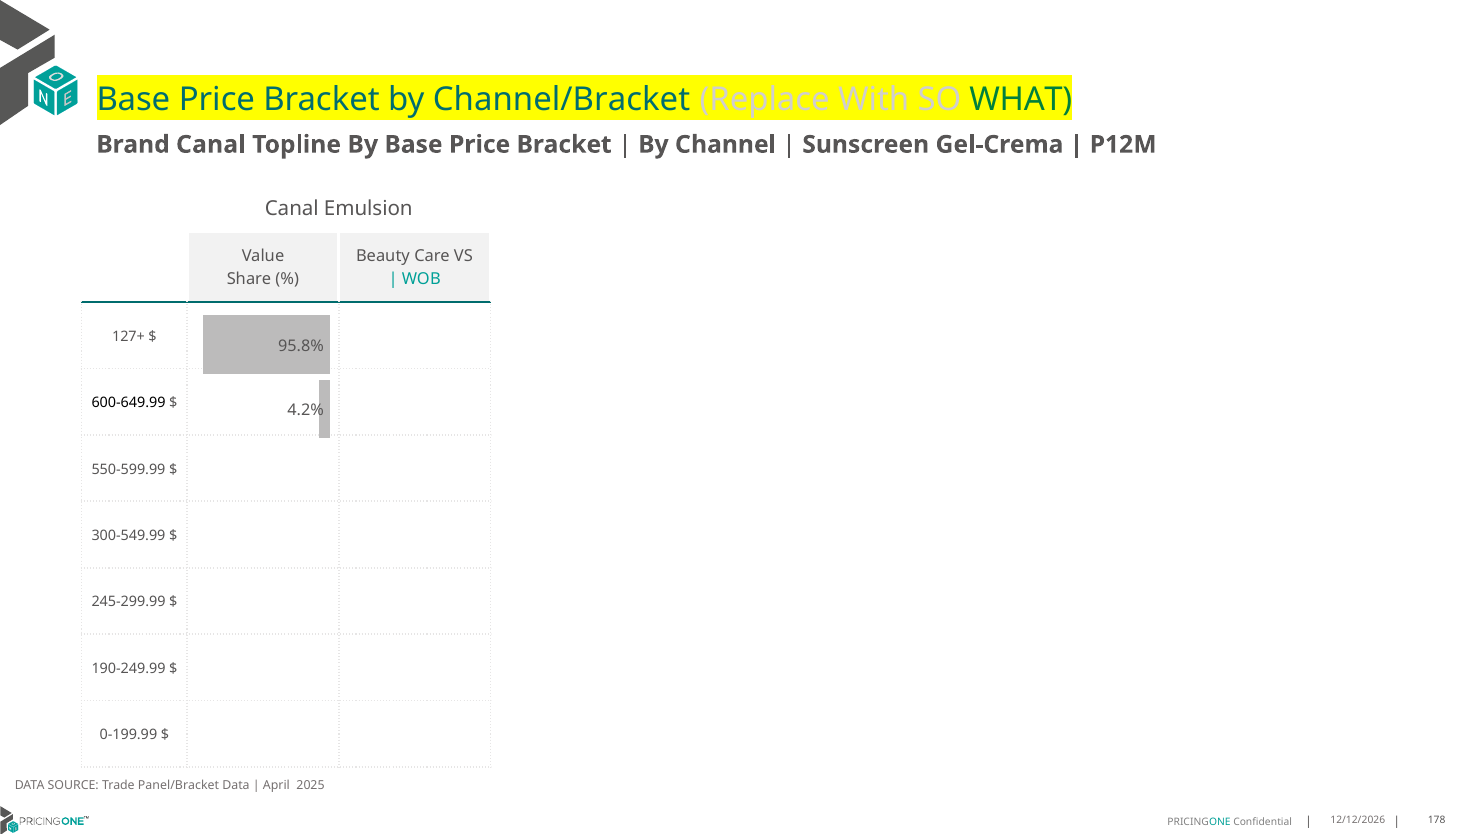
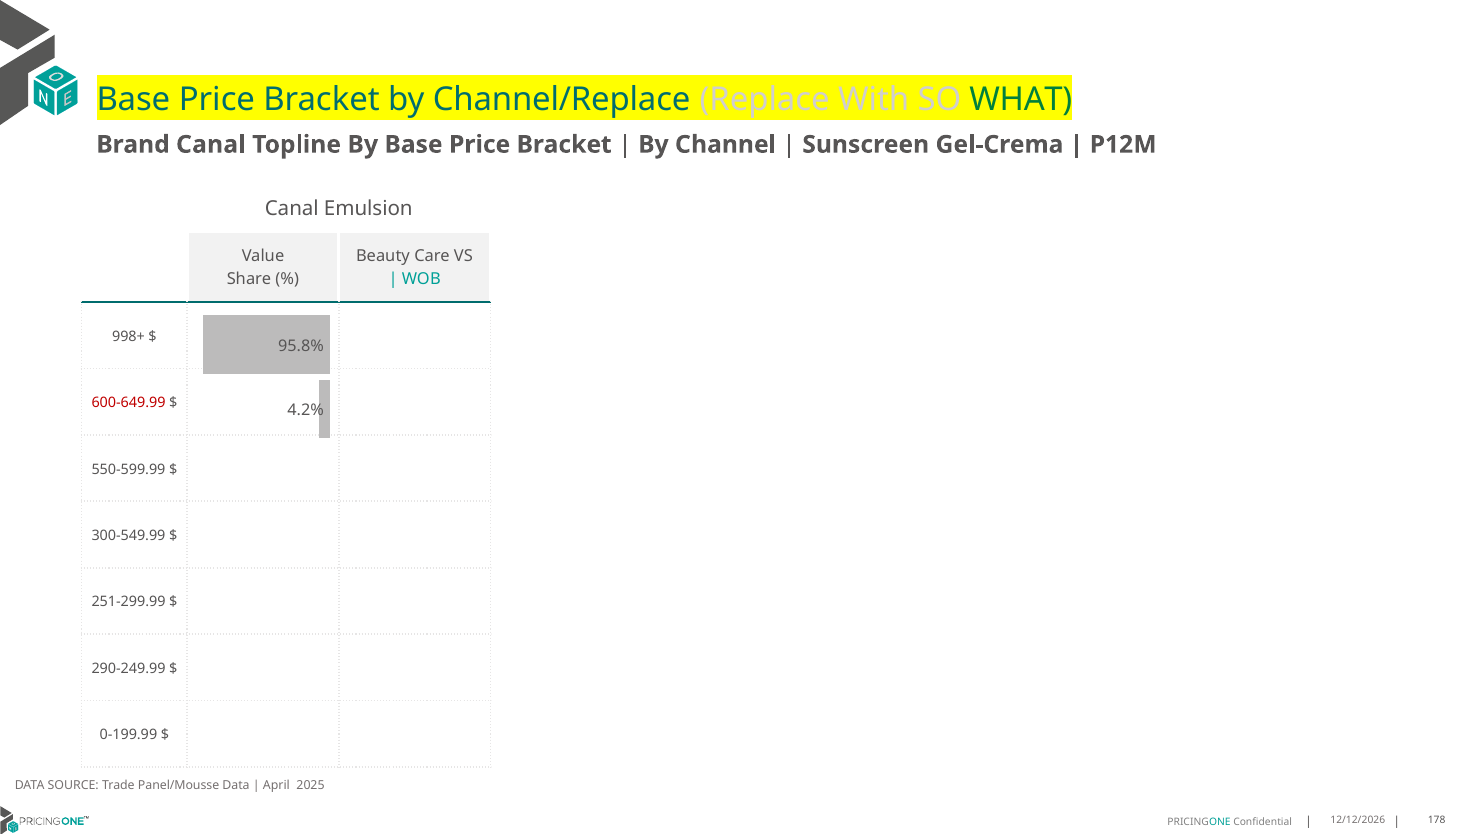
Channel/Bracket: Channel/Bracket -> Channel/Replace (562, 100)
127+: 127+ -> 998+ (129, 336)
600-649.99 colour: black -> red (129, 403)
245-299.99: 245-299.99 -> 251-299.99 (129, 602)
190-249.99: 190-249.99 -> 290-249.99 (129, 668)
Panel/Bracket: Panel/Bracket -> Panel/Mousse (179, 785)
